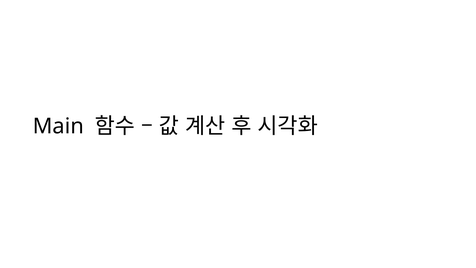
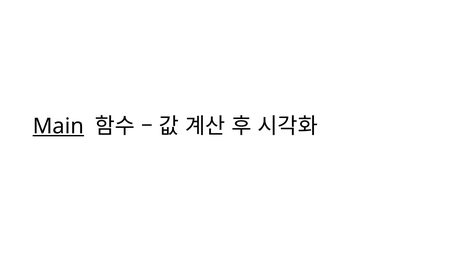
Main underline: none -> present (58, 126)
